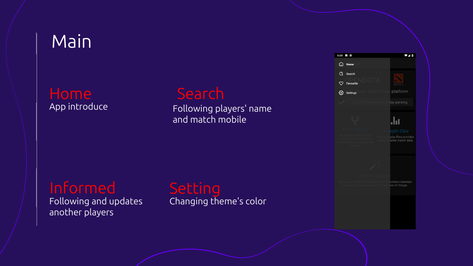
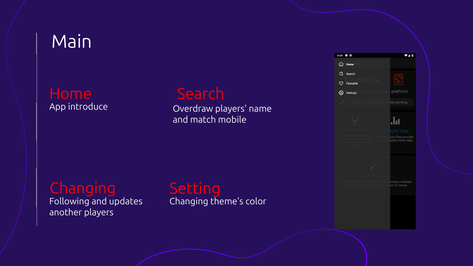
Following: Following -> Overdraw (193, 109)
Informed: Informed -> Changing (83, 188)
